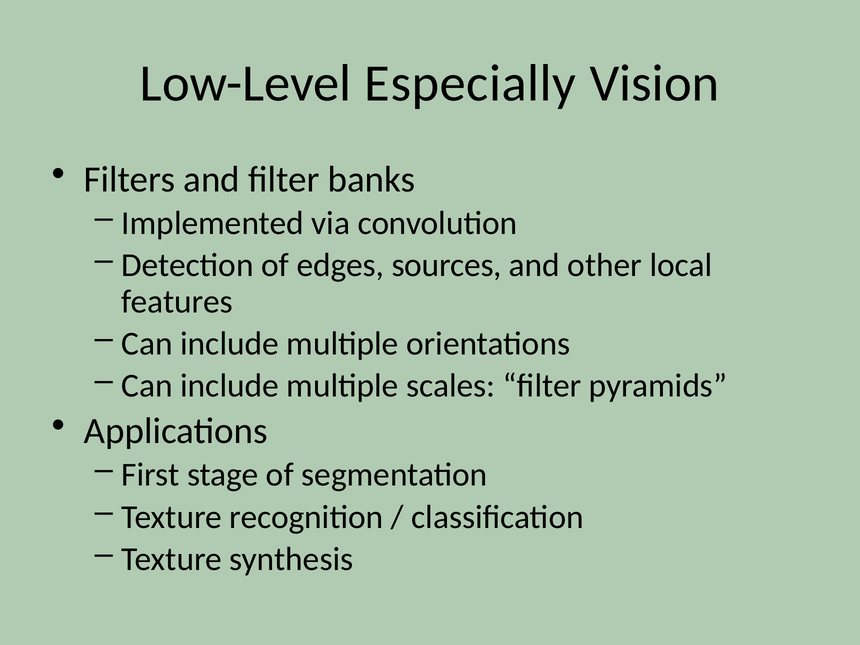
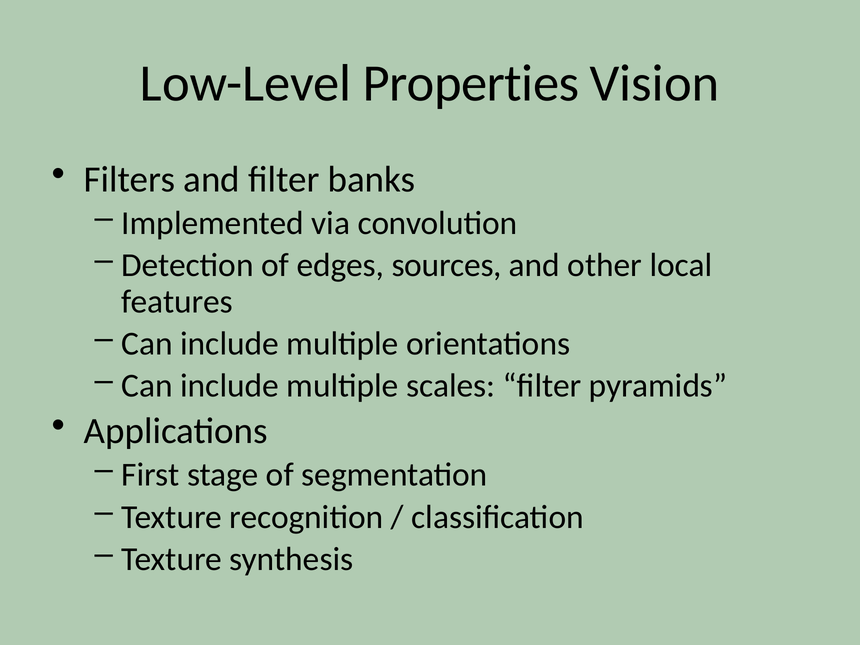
Especially: Especially -> Properties (471, 83)
